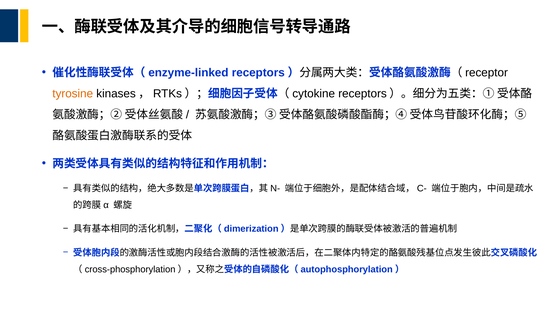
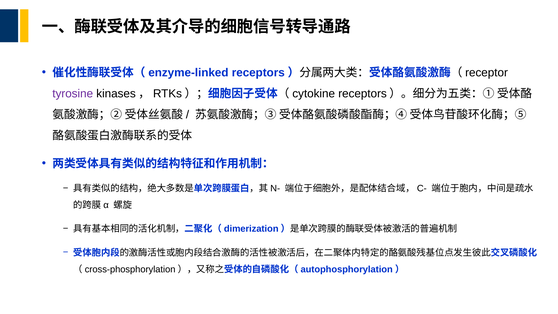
tyrosine colour: orange -> purple (73, 94)
